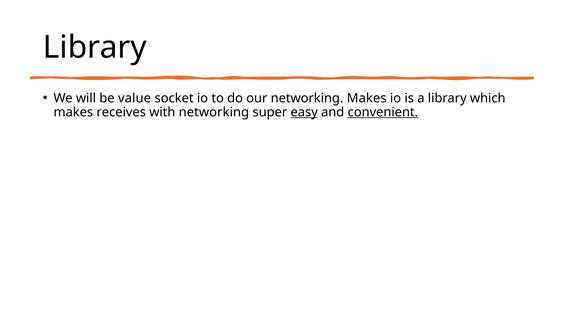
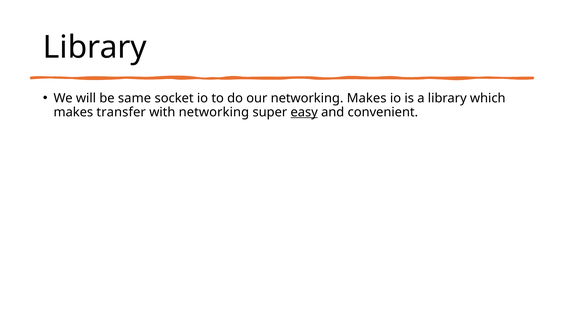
value: value -> same (135, 98)
receives: receives -> transfer (121, 112)
convenient underline: present -> none (383, 112)
